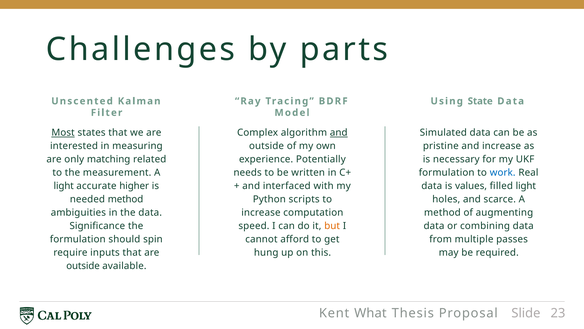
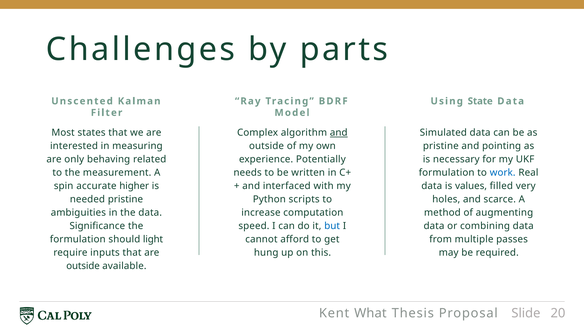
Most underline: present -> none (63, 133)
and increase: increase -> pointing (502, 146)
matching: matching -> behaving (109, 159)
light: light -> spin (64, 186)
filled light: light -> very (526, 186)
needed method: method -> pristine (125, 199)
but colour: orange -> blue (332, 226)
spin: spin -> light (153, 239)
23: 23 -> 20 (558, 313)
